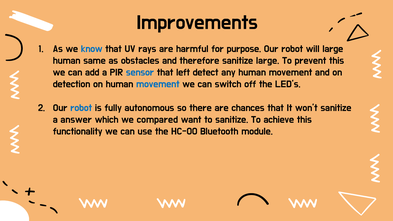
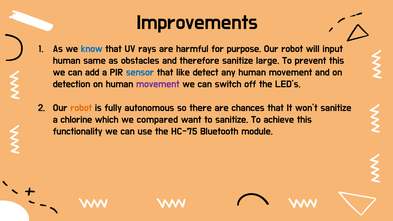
will large: large -> input (333, 49)
left: left -> like (183, 72)
movement colour: blue -> purple (158, 84)
robot colour: blue -> orange (81, 108)
answer: answer -> chlorine (76, 120)
HC-00: HC-00 -> HC-75 (184, 131)
